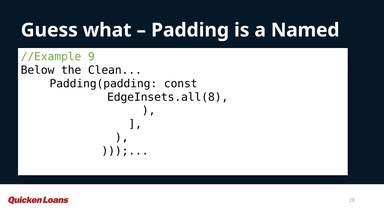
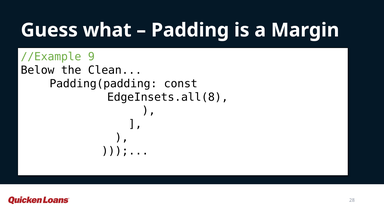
Named: Named -> Margin (305, 30)
